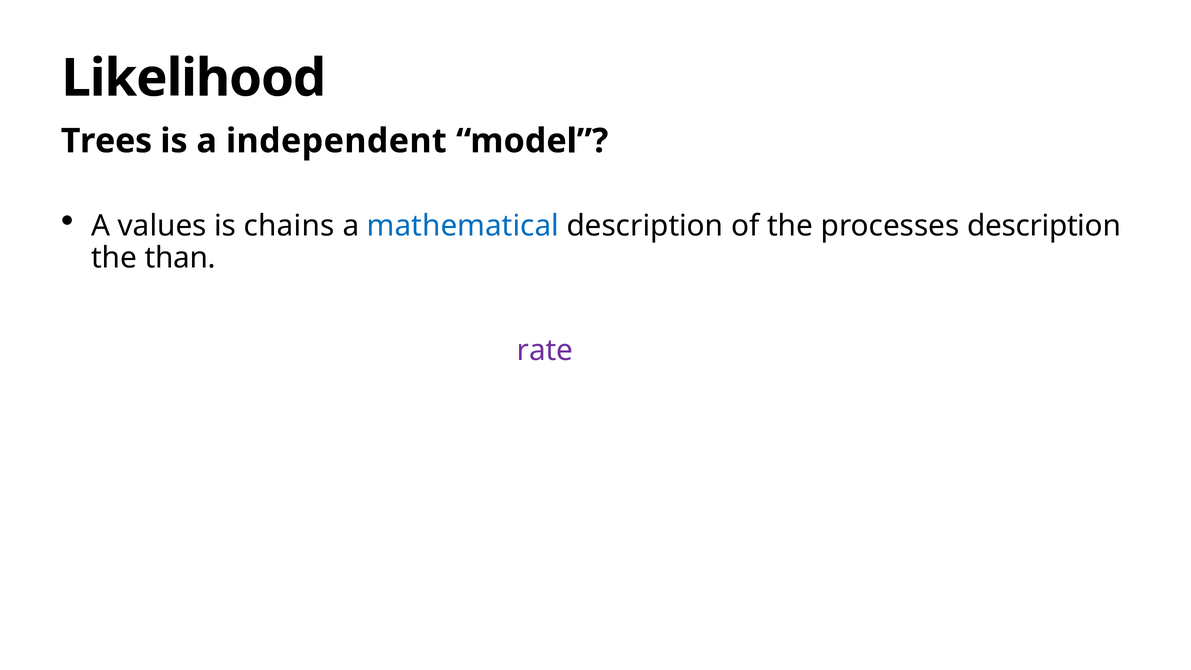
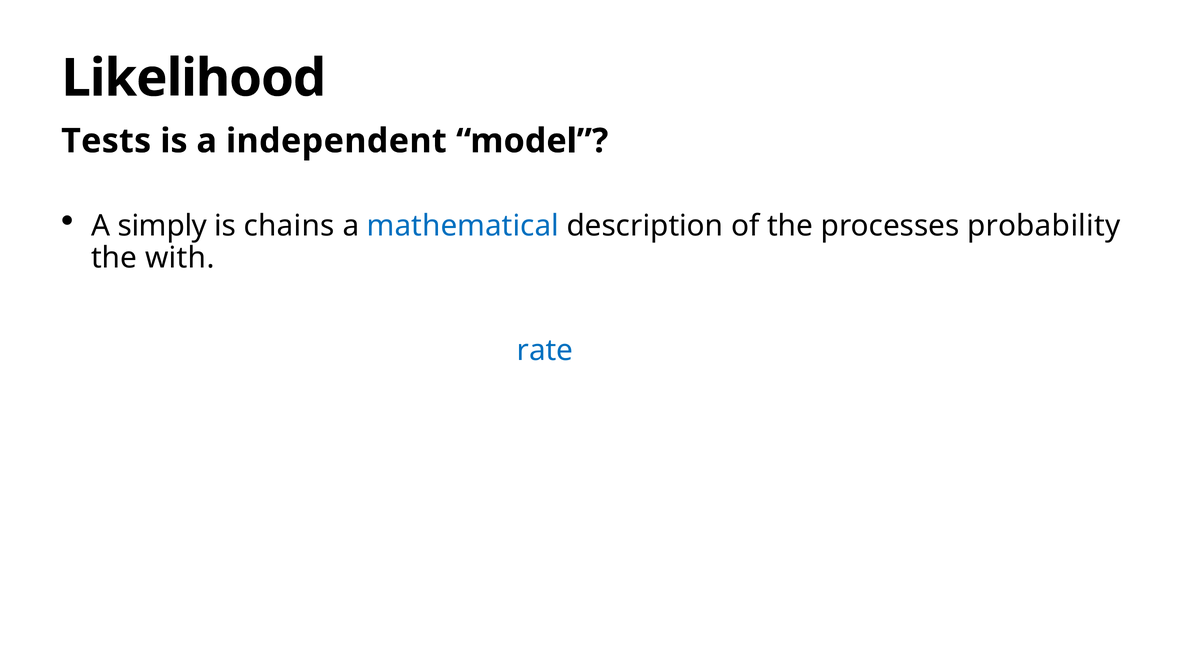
Trees: Trees -> Tests (106, 141)
values: values -> simply (162, 226)
processes description: description -> probability (1044, 226)
than: than -> with (180, 258)
rate colour: purple -> blue (545, 350)
